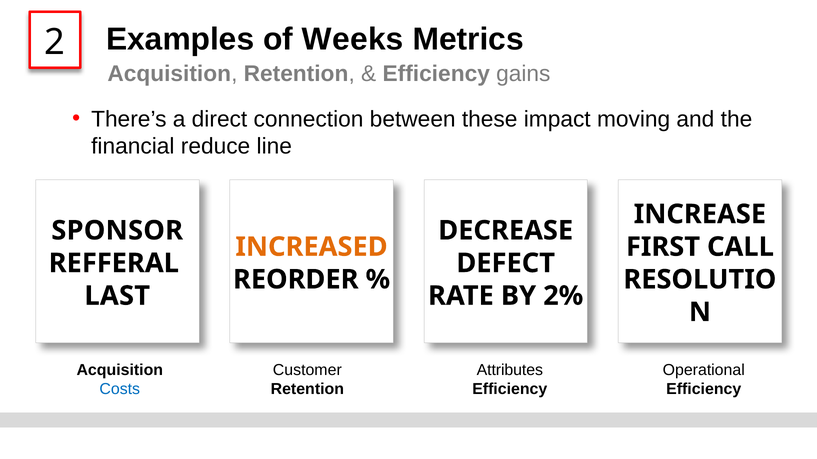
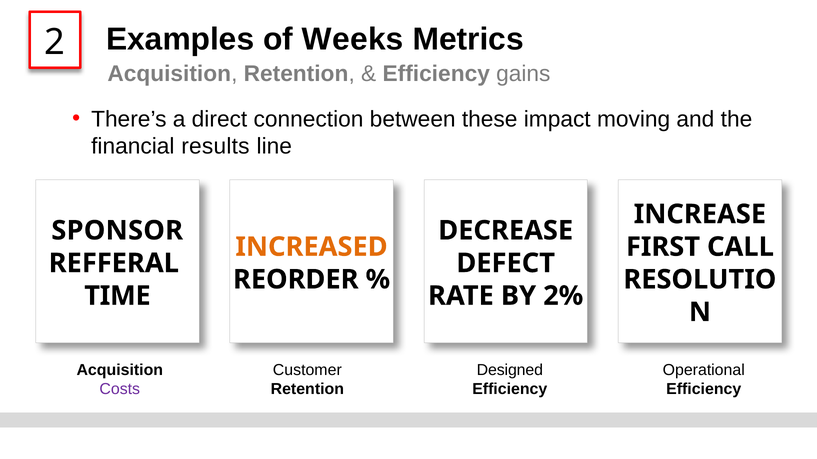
reduce: reduce -> results (215, 146)
LAST: LAST -> TIME (117, 296)
Attributes: Attributes -> Designed (510, 370)
Costs colour: blue -> purple (120, 390)
